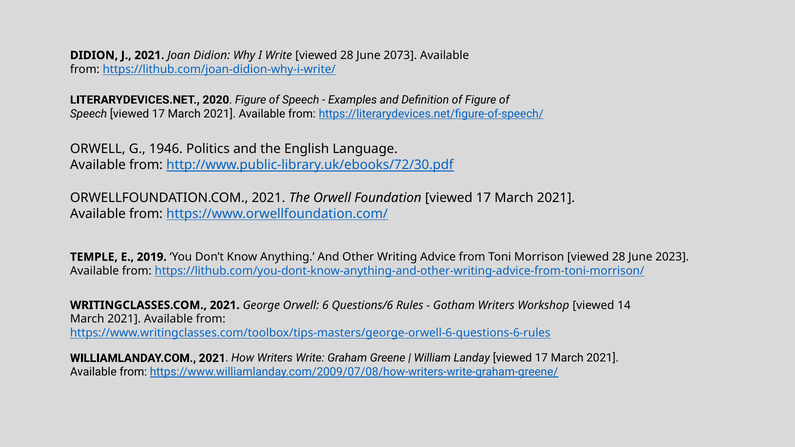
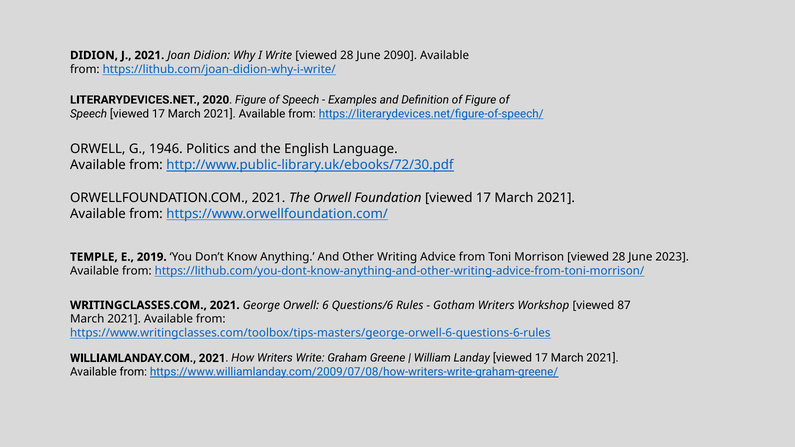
2073: 2073 -> 2090 (400, 55)
14: 14 -> 87 (624, 305)
